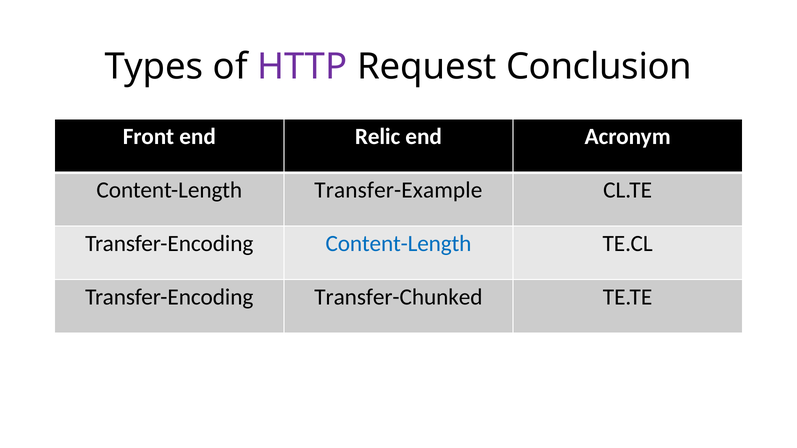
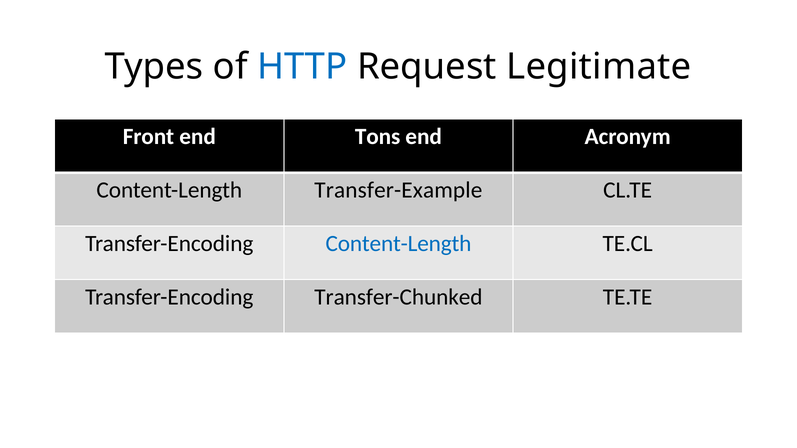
HTTP colour: purple -> blue (302, 67)
Conclusion: Conclusion -> Legitimate (599, 67)
Relic: Relic -> Tons (378, 137)
